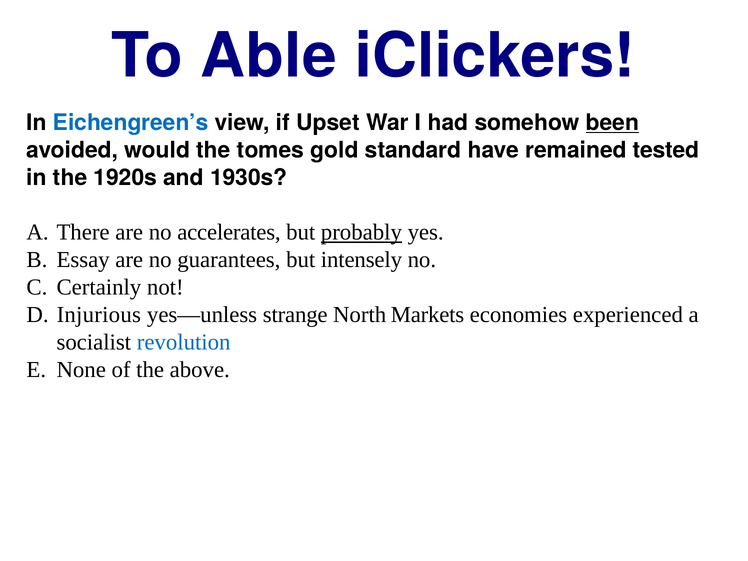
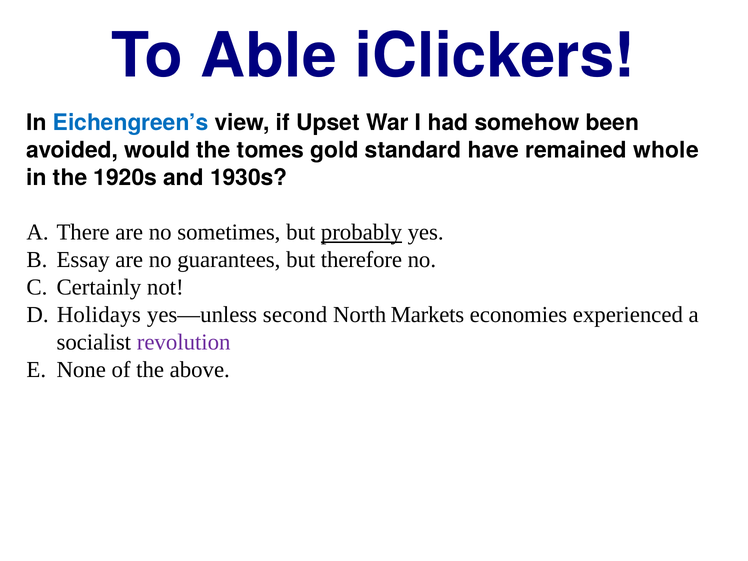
been underline: present -> none (612, 123)
tested: tested -> whole (666, 150)
accelerates: accelerates -> sometimes (229, 232)
intensely: intensely -> therefore (361, 260)
Injurious: Injurious -> Holidays (99, 315)
strange: strange -> second (295, 315)
revolution colour: blue -> purple (184, 342)
